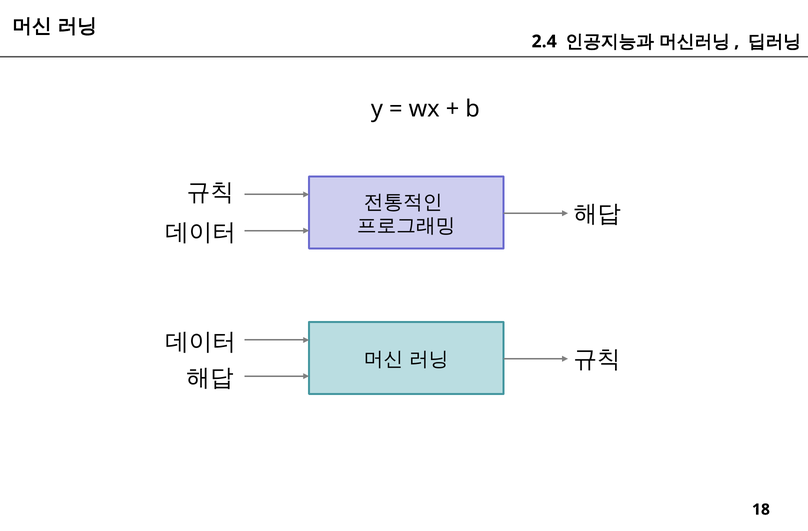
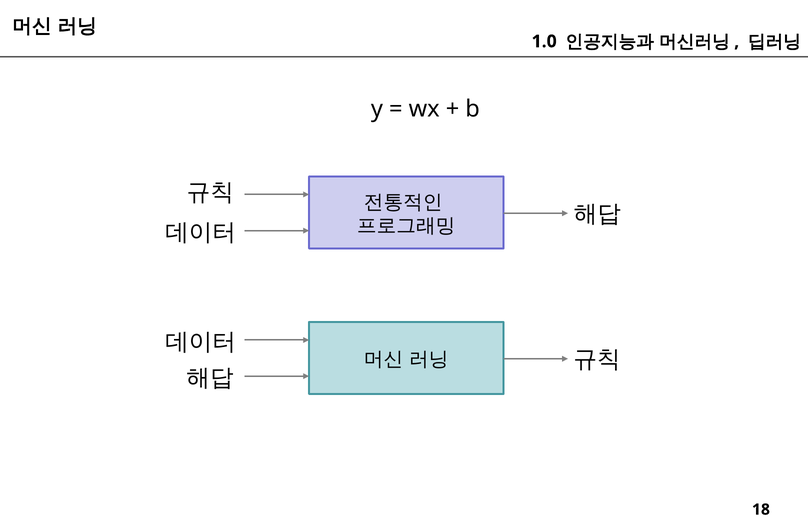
2.4: 2.4 -> 1.0 (544, 41)
